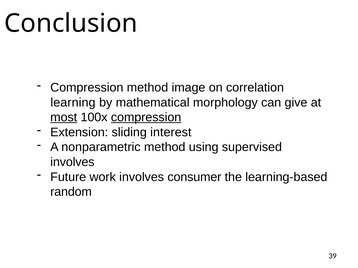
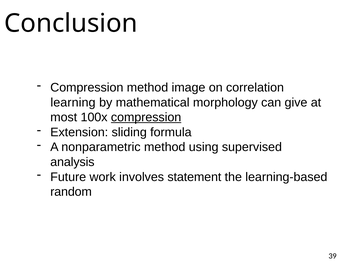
most underline: present -> none (64, 118)
interest: interest -> formula (171, 133)
involves: involves -> analysis (72, 162)
consumer: consumer -> statement (194, 177)
